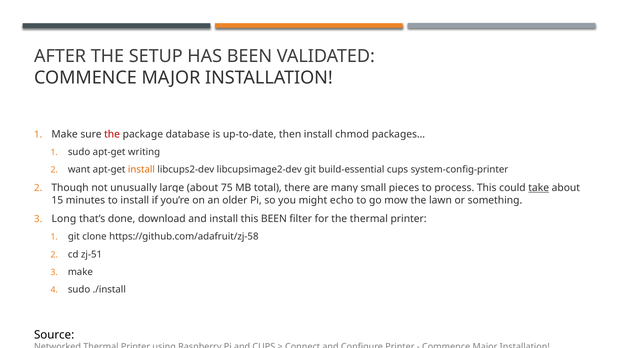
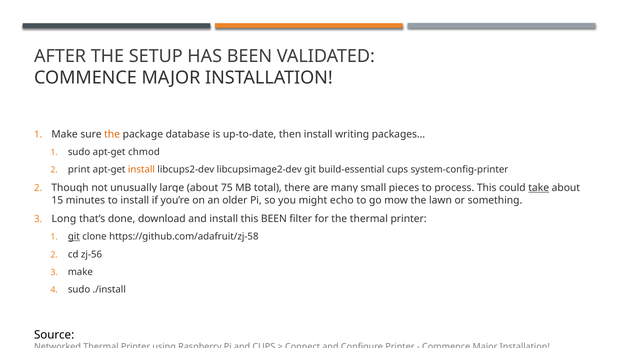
the colour: red -> orange (112, 134)
chmod: chmod -> writing (352, 134)
writing: writing -> chmod (144, 152)
want: want -> print (79, 170)
git underline: none -> present (74, 237)
zj-51: zj-51 -> zj-56 (92, 254)
